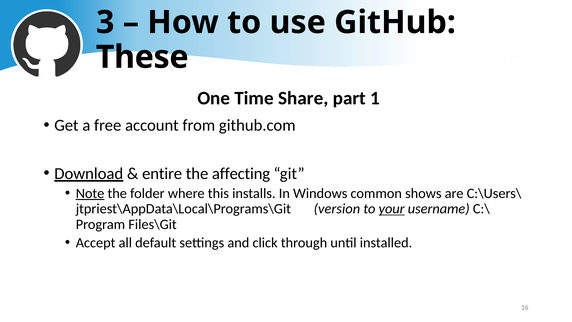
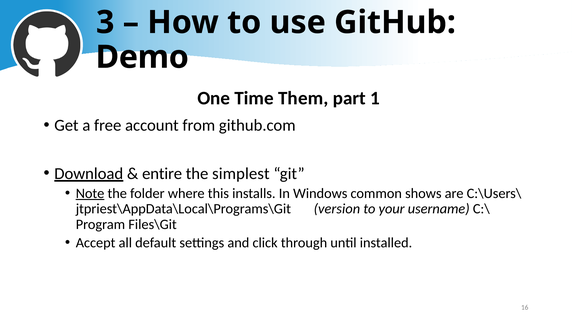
These: These -> Demo (142, 57)
Share: Share -> Them (303, 98)
affecting: affecting -> simplest (241, 173)
your underline: present -> none (392, 209)
